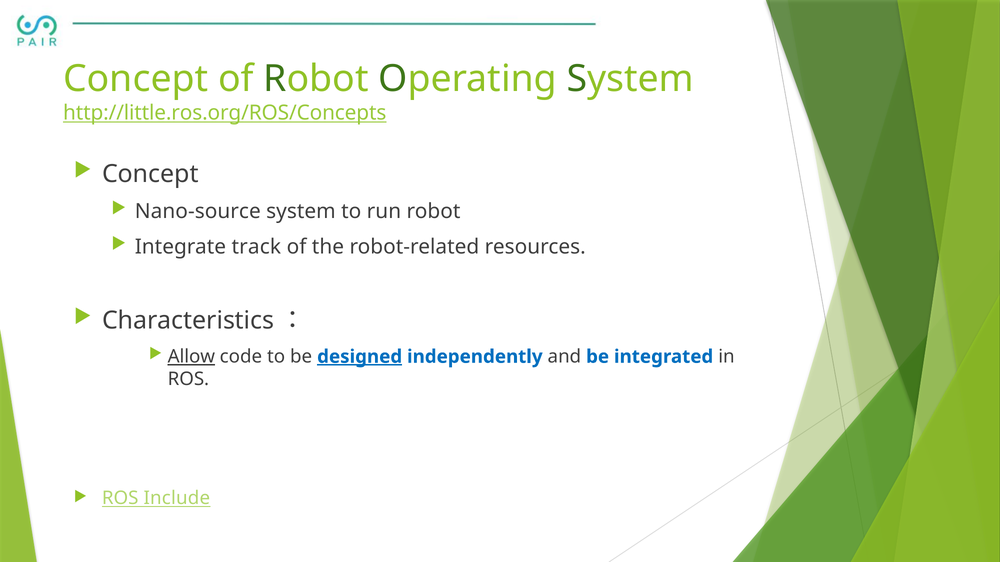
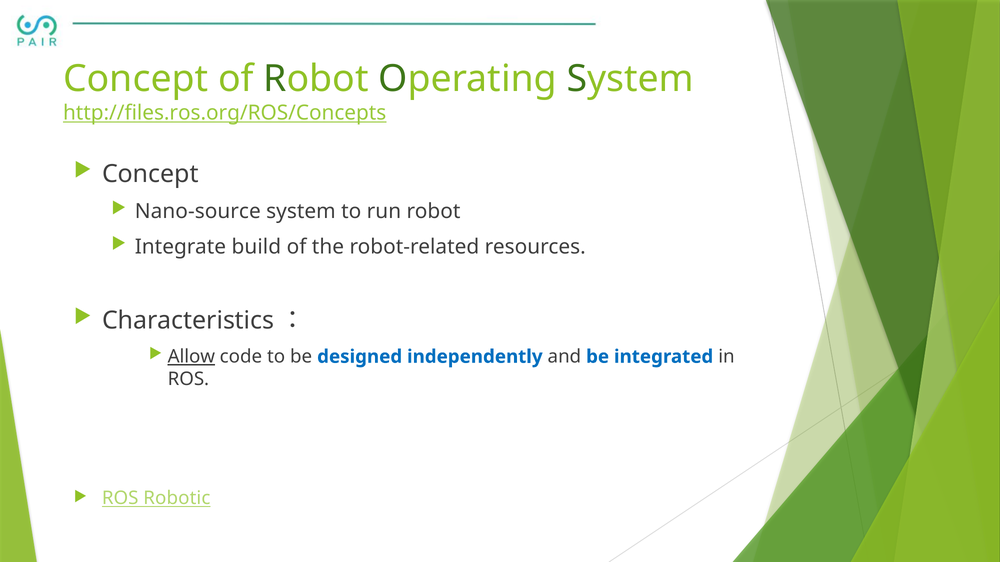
http://little.ros.org/ROS/Concepts: http://little.ros.org/ROS/Concepts -> http://files.ros.org/ROS/Concepts (225, 113)
track: track -> build (256, 247)
designed underline: present -> none (360, 357)
Include: Include -> Robotic (177, 498)
